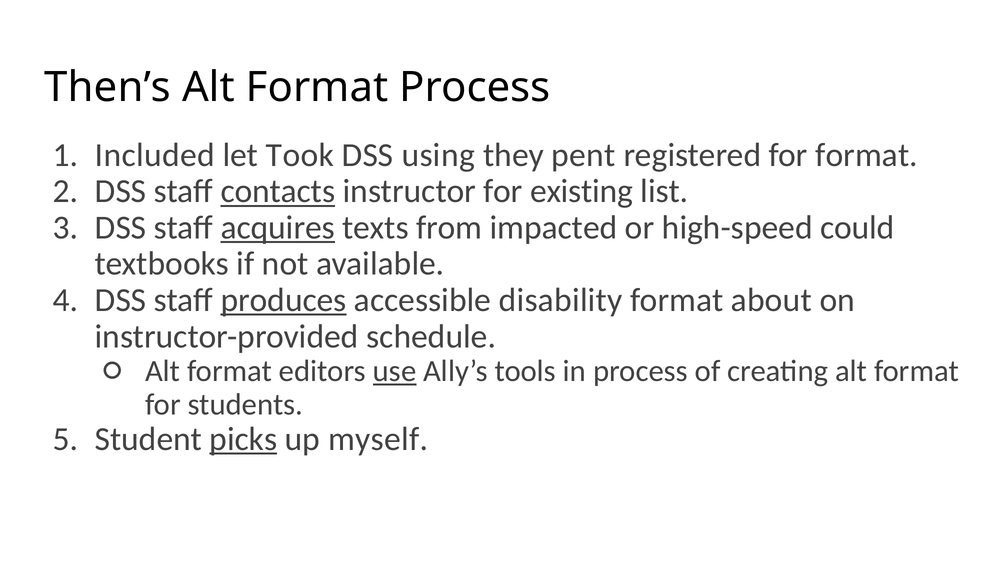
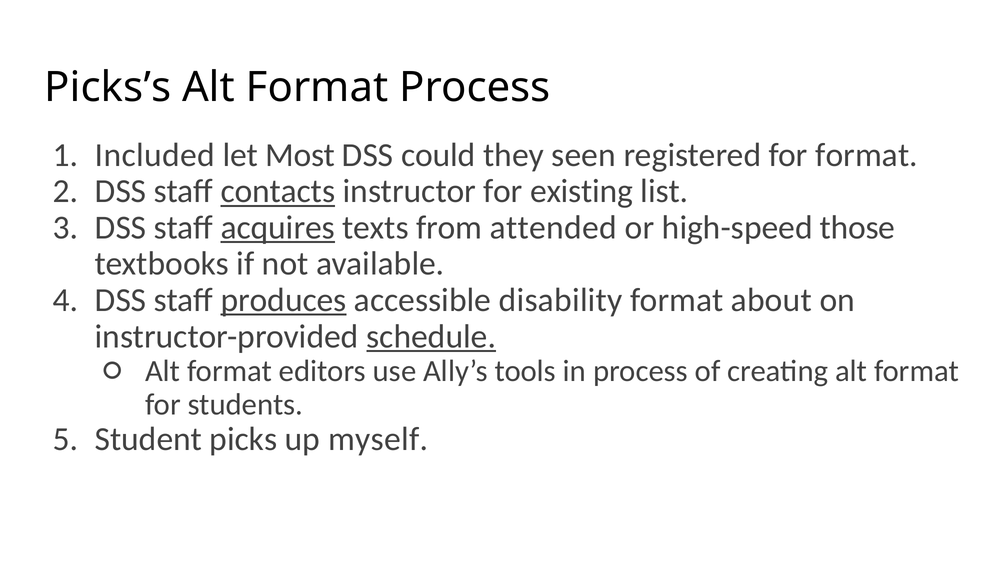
Then’s: Then’s -> Picks’s (108, 87)
Took: Took -> Most (300, 155)
using: using -> could (438, 155)
pent: pent -> seen (584, 155)
impacted: impacted -> attended (553, 228)
could: could -> those (857, 228)
schedule underline: none -> present (431, 336)
use underline: present -> none (395, 371)
picks underline: present -> none (243, 439)
